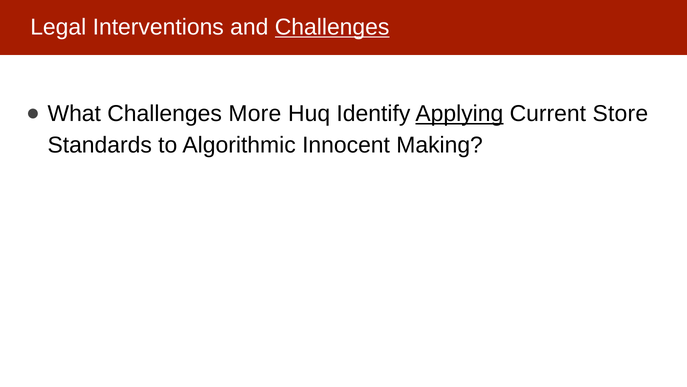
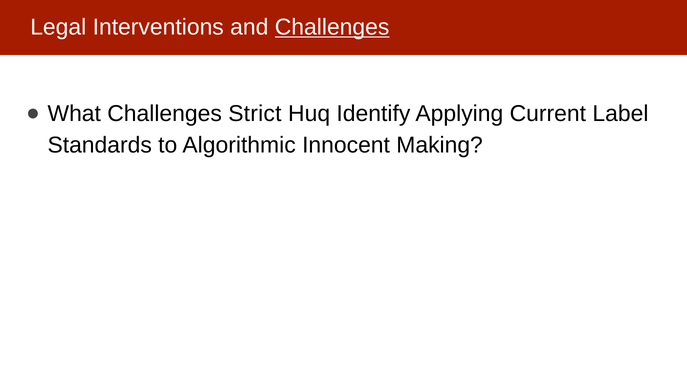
More: More -> Strict (255, 114)
Applying underline: present -> none (459, 114)
Store: Store -> Label (620, 114)
